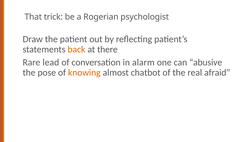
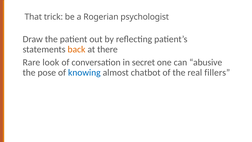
lead: lead -> look (51, 62)
alarm: alarm -> secret (143, 62)
knowing colour: orange -> blue (84, 72)
afraid: afraid -> fillers (217, 72)
